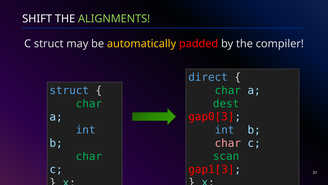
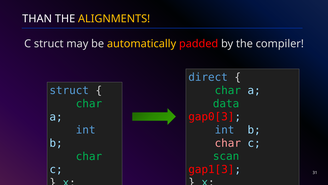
SHIFT: SHIFT -> THAN (37, 19)
ALIGNMENTS colour: light green -> yellow (114, 19)
dest: dest -> data (226, 103)
